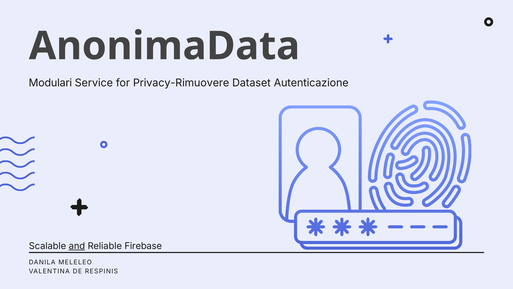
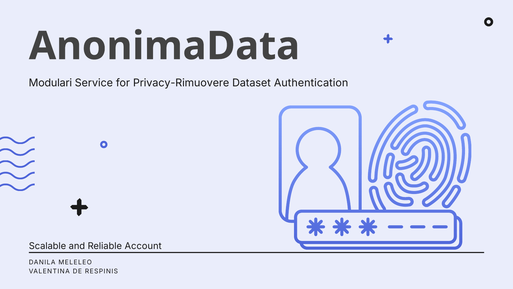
Autenticazione: Autenticazione -> Authentication (311, 83)
and underline: present -> none (77, 246)
Firebase: Firebase -> Account (143, 246)
